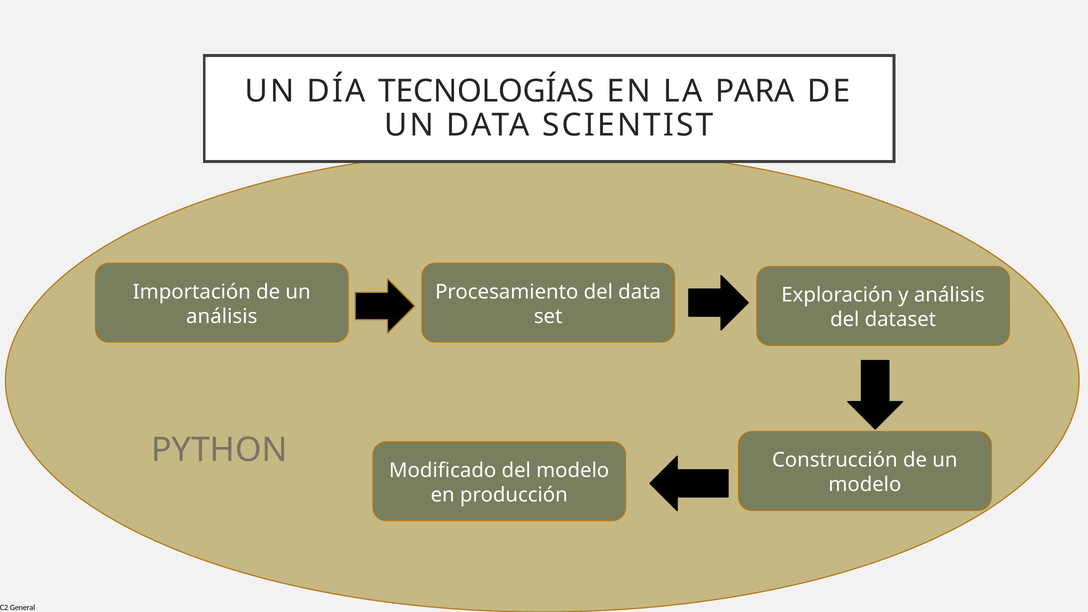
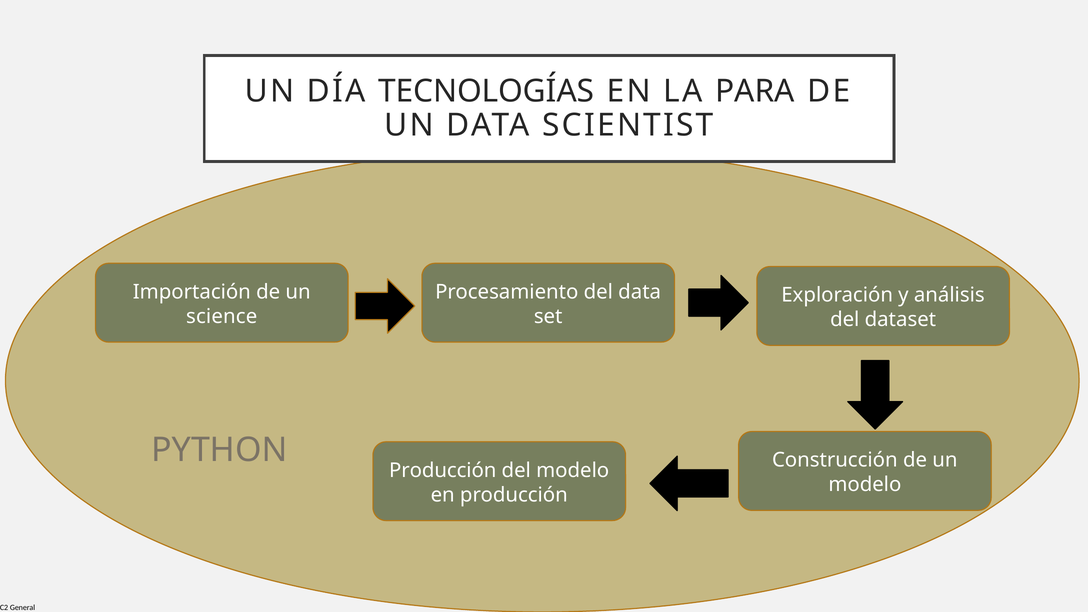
análisis: análisis -> science (222, 316)
Modificado: Modificado -> Producción (443, 470)
